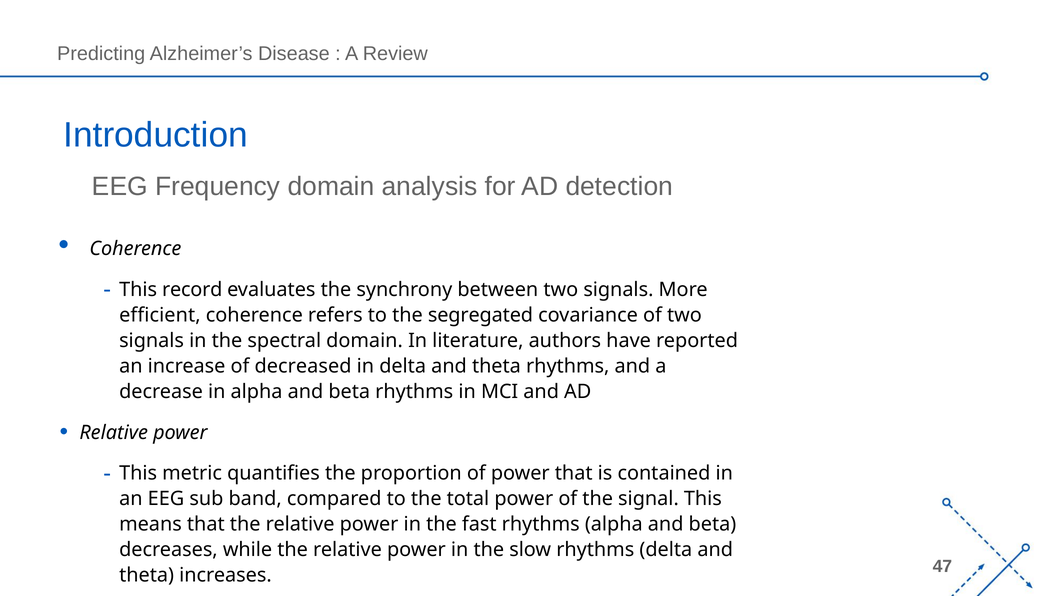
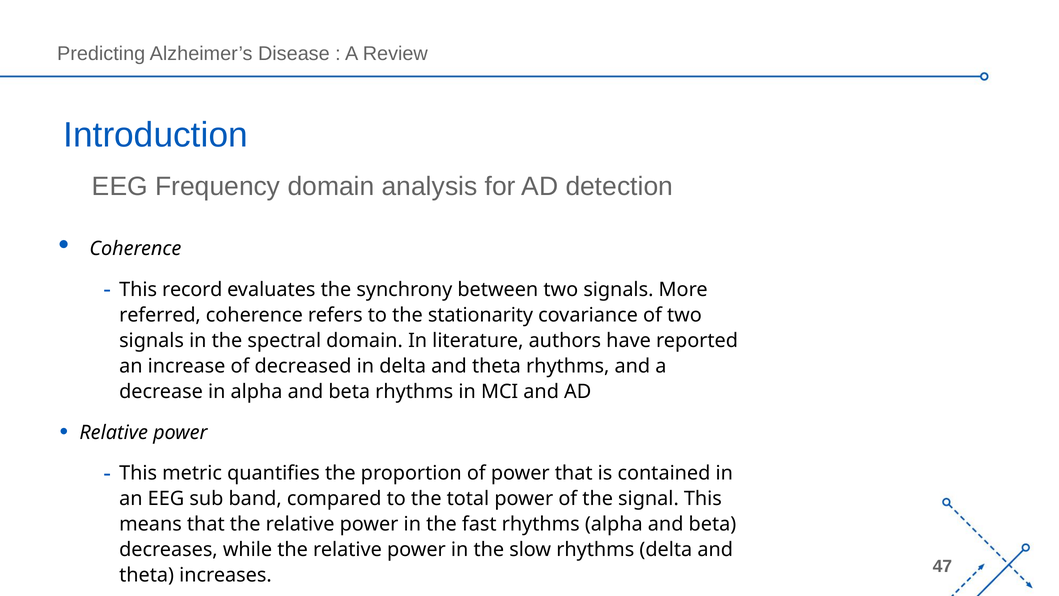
efficient: efficient -> referred (160, 315)
segregated: segregated -> stationarity (480, 315)
